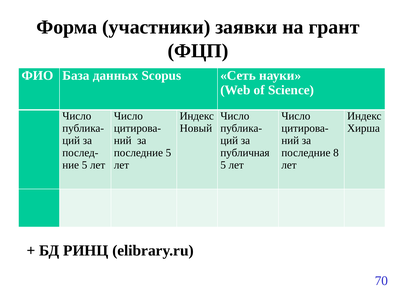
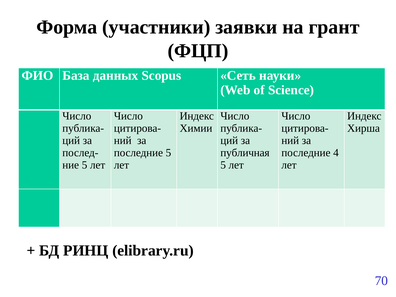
Новый: Новый -> Химии (196, 128)
8: 8 -> 4 (336, 153)
